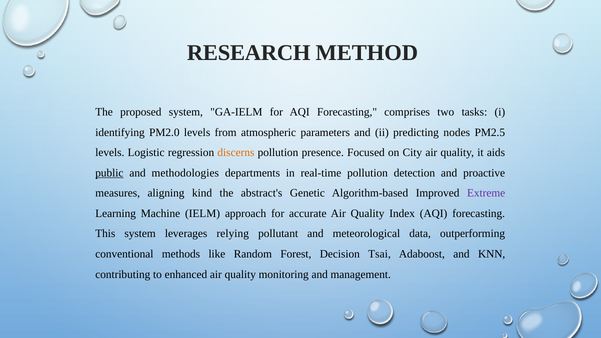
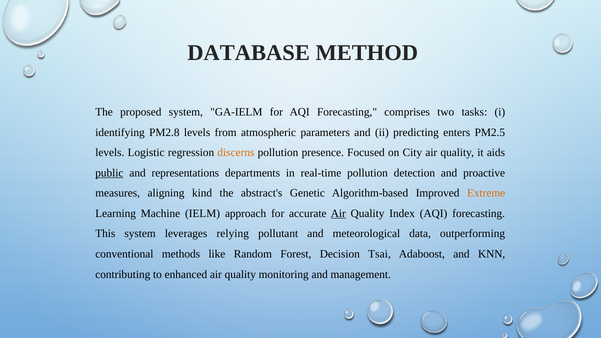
RESEARCH: RESEARCH -> DATABASE (249, 53)
PM2.0: PM2.0 -> PM2.8 (164, 132)
nodes: nodes -> enters (457, 132)
methodologies: methodologies -> representations (185, 173)
Extreme colour: purple -> orange (486, 193)
Air underline: none -> present (338, 214)
